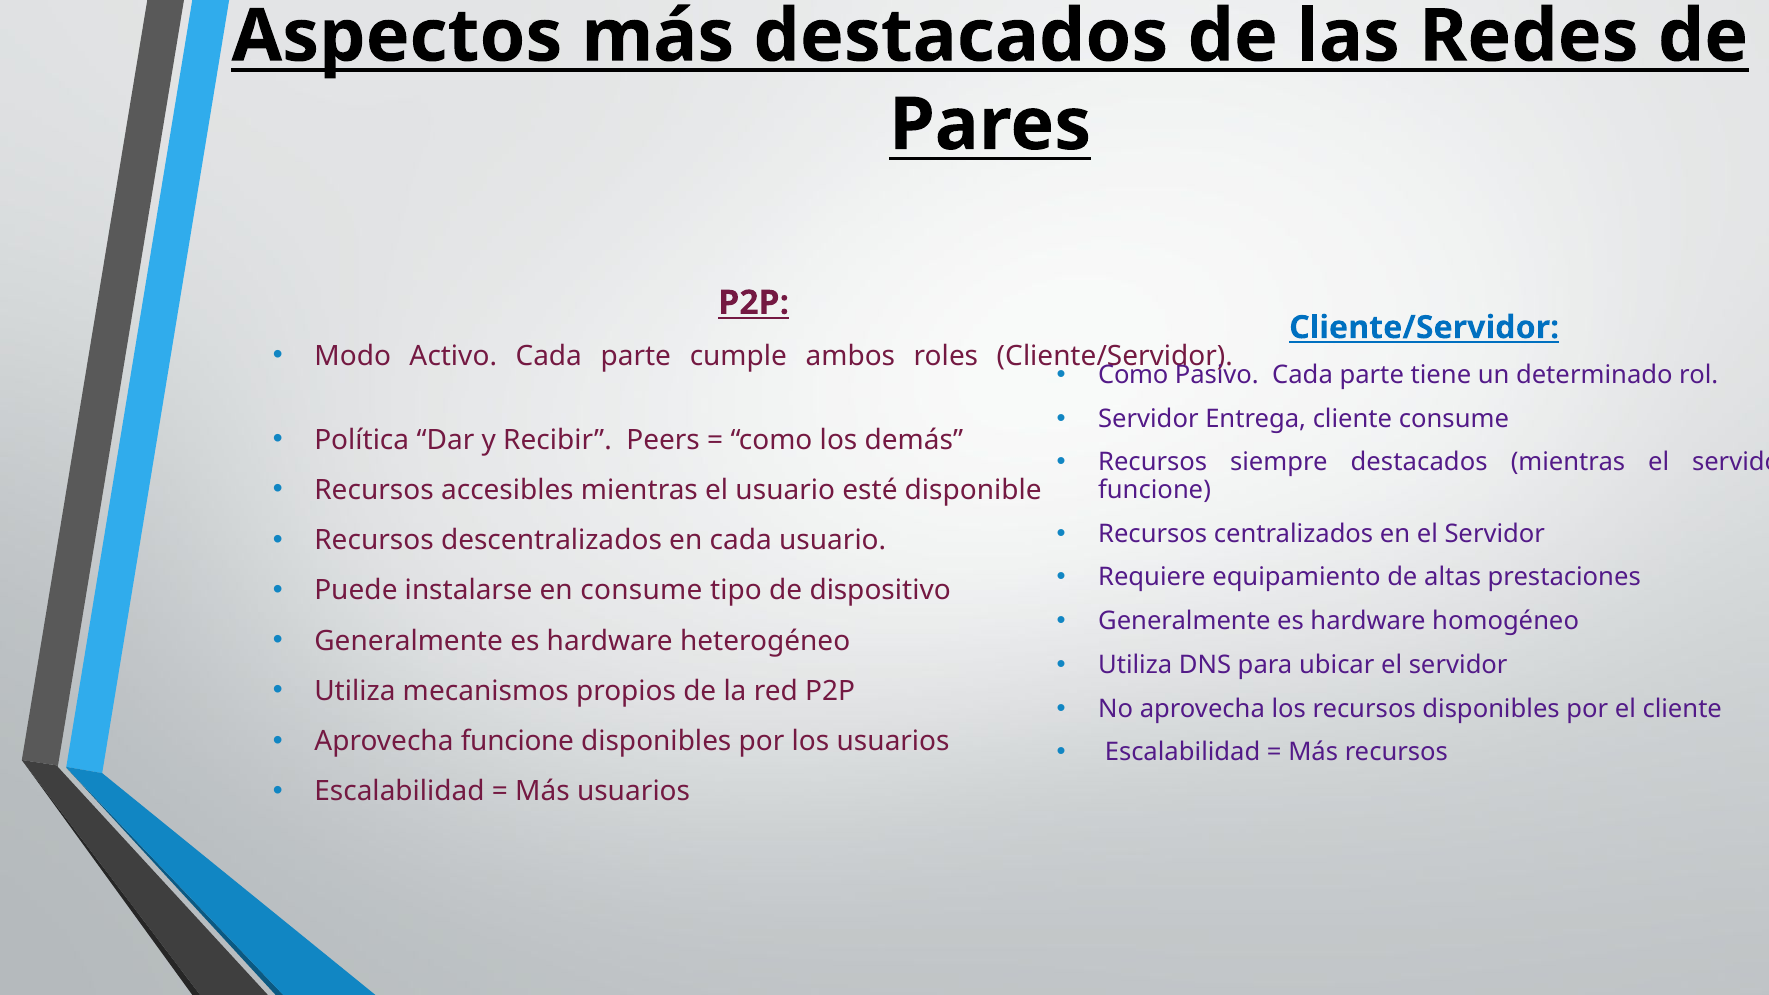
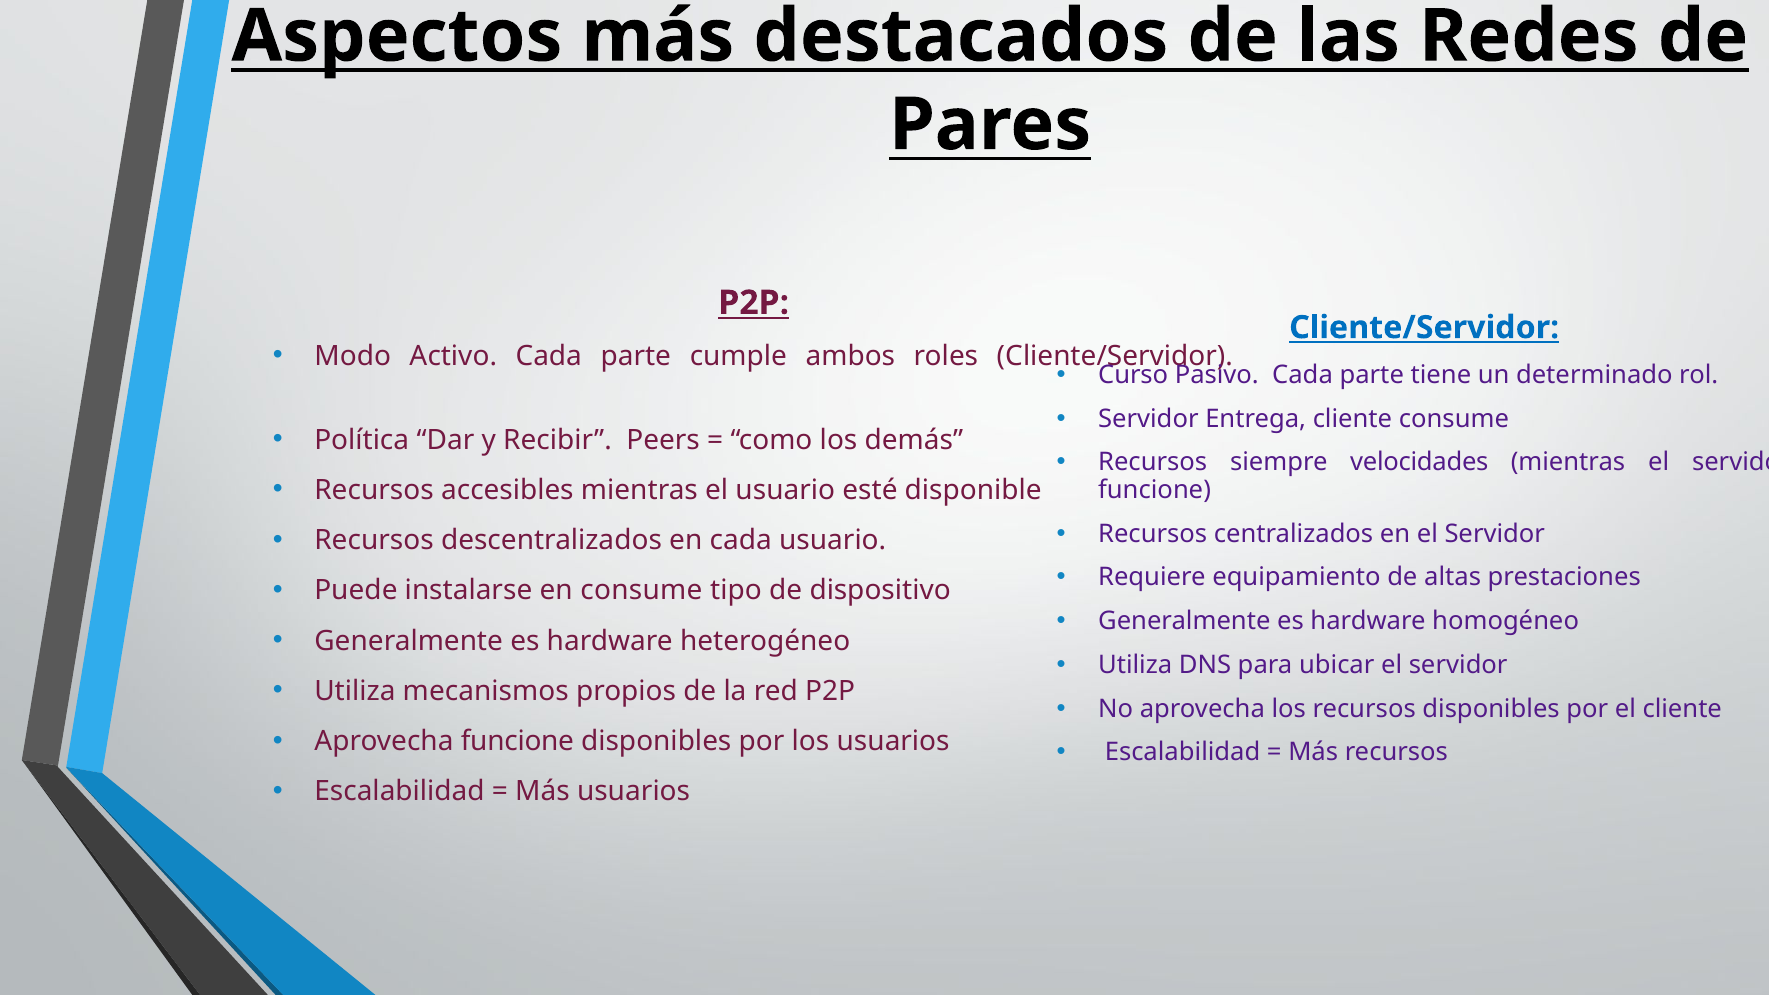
Como: Como -> Curso (1133, 375)
siempre destacados: destacados -> velocidades (1419, 462)
